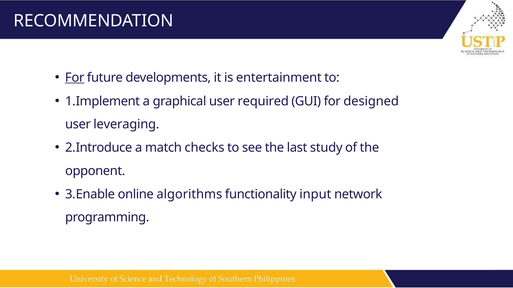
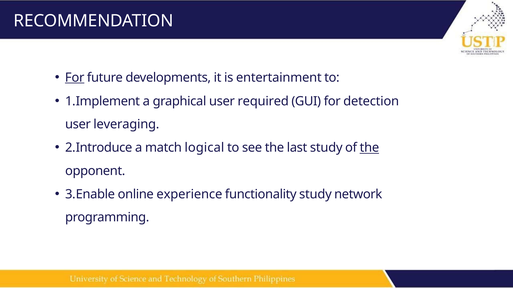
designed: designed -> detection (371, 101)
checks: checks -> logical (204, 148)
the underline: none -> present (369, 148)
algorithms: algorithms -> experience (189, 195)
functionality input: input -> study (315, 195)
